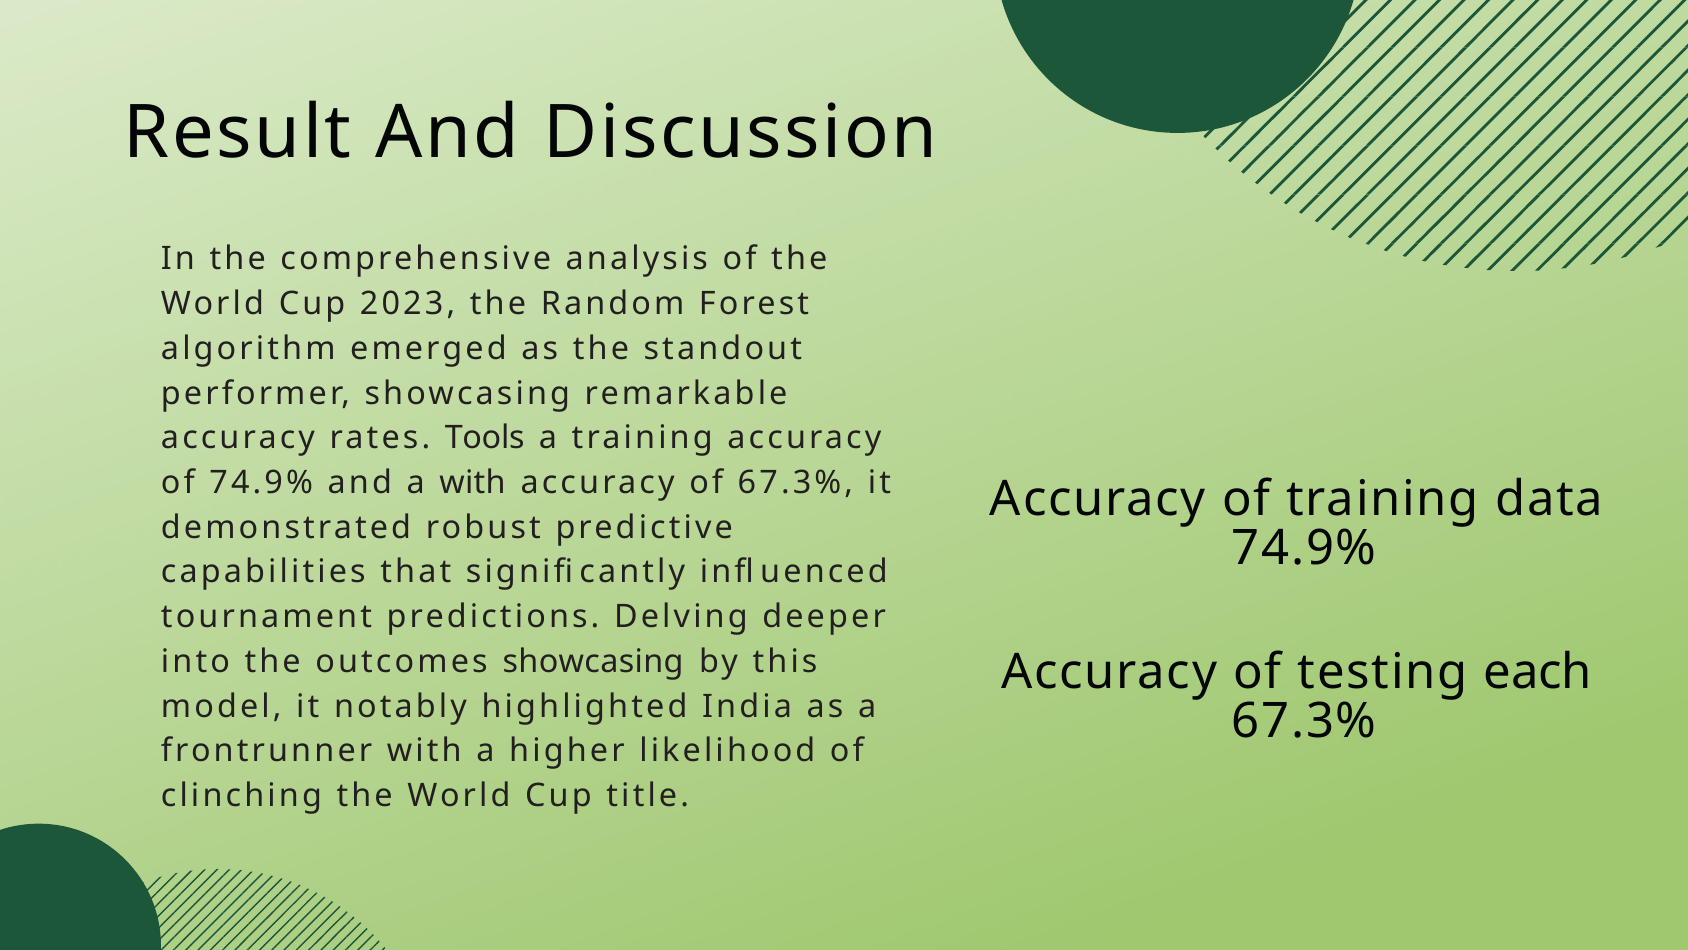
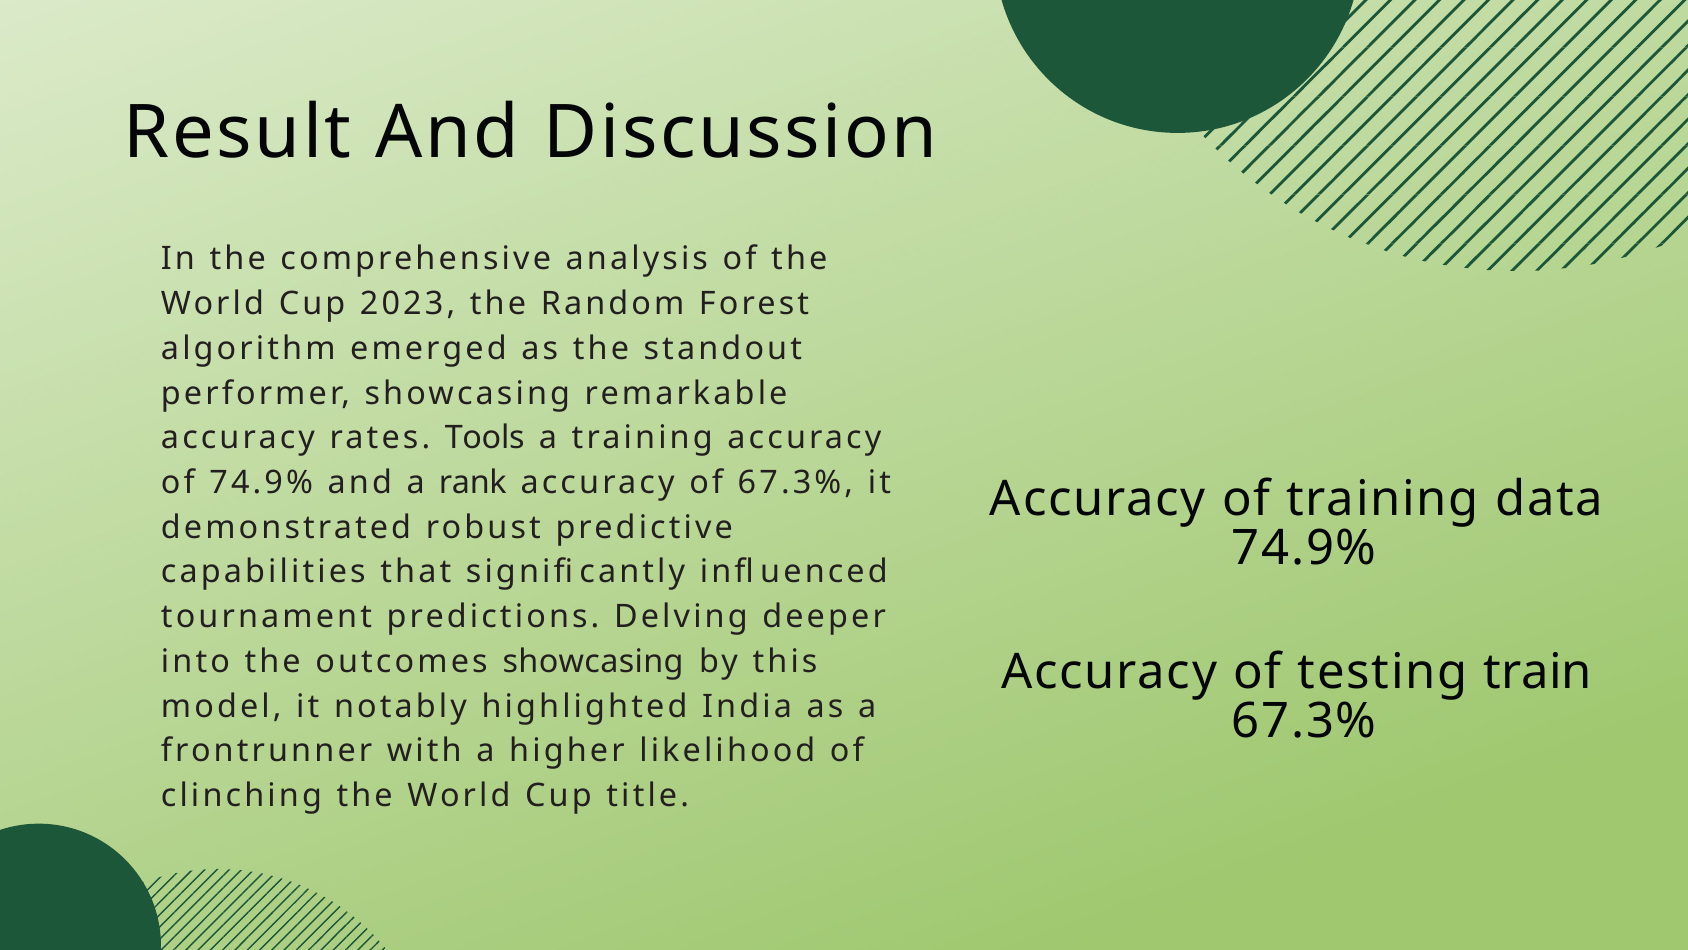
a with: with -> rank (473, 483)
each: each -> train (1538, 672)
